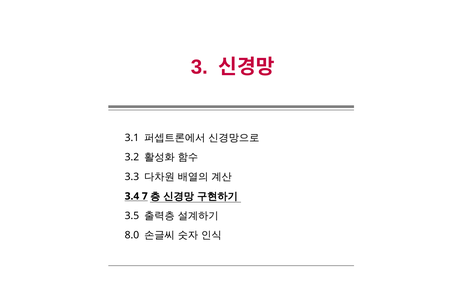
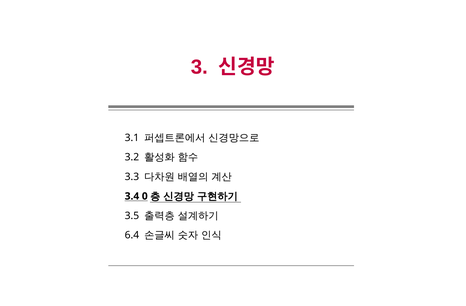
7: 7 -> 0 (145, 196)
8.0: 8.0 -> 6.4 (132, 235)
